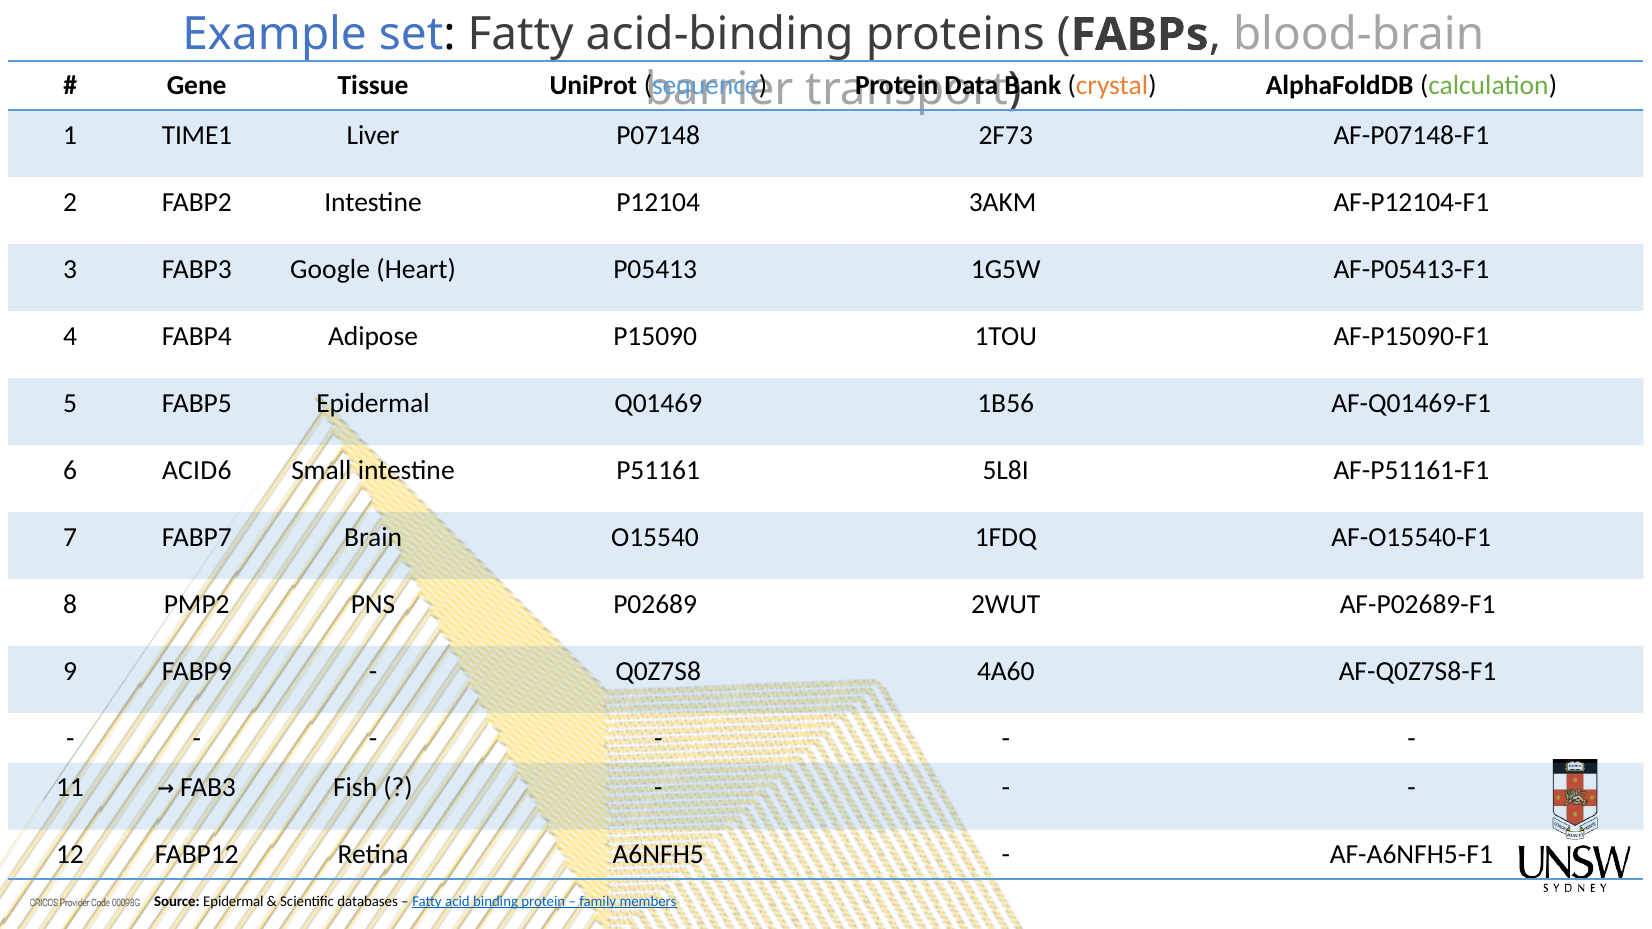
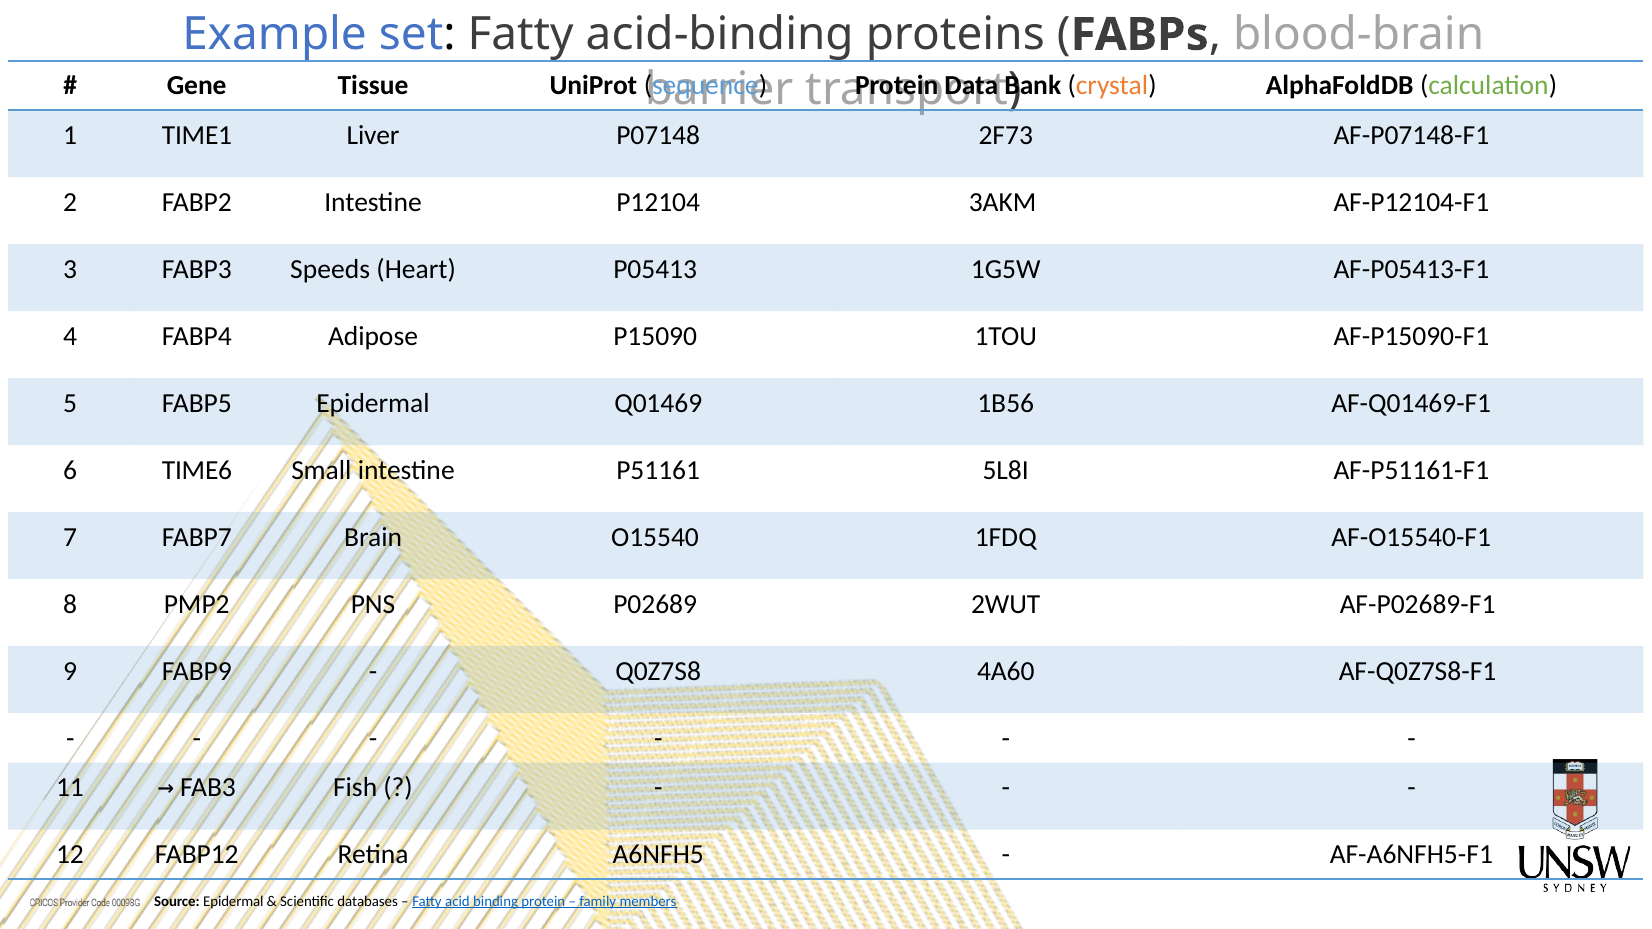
Google: Google -> Speeds (330, 270)
ACID6: ACID6 -> TIME6 (197, 471)
